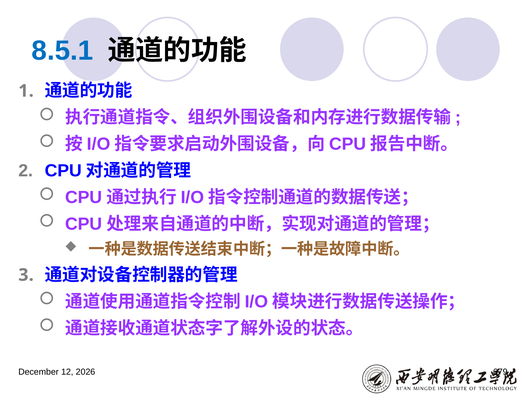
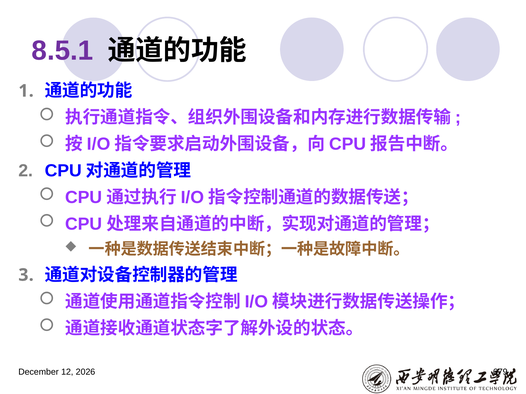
8.5.1 colour: blue -> purple (62, 51)
